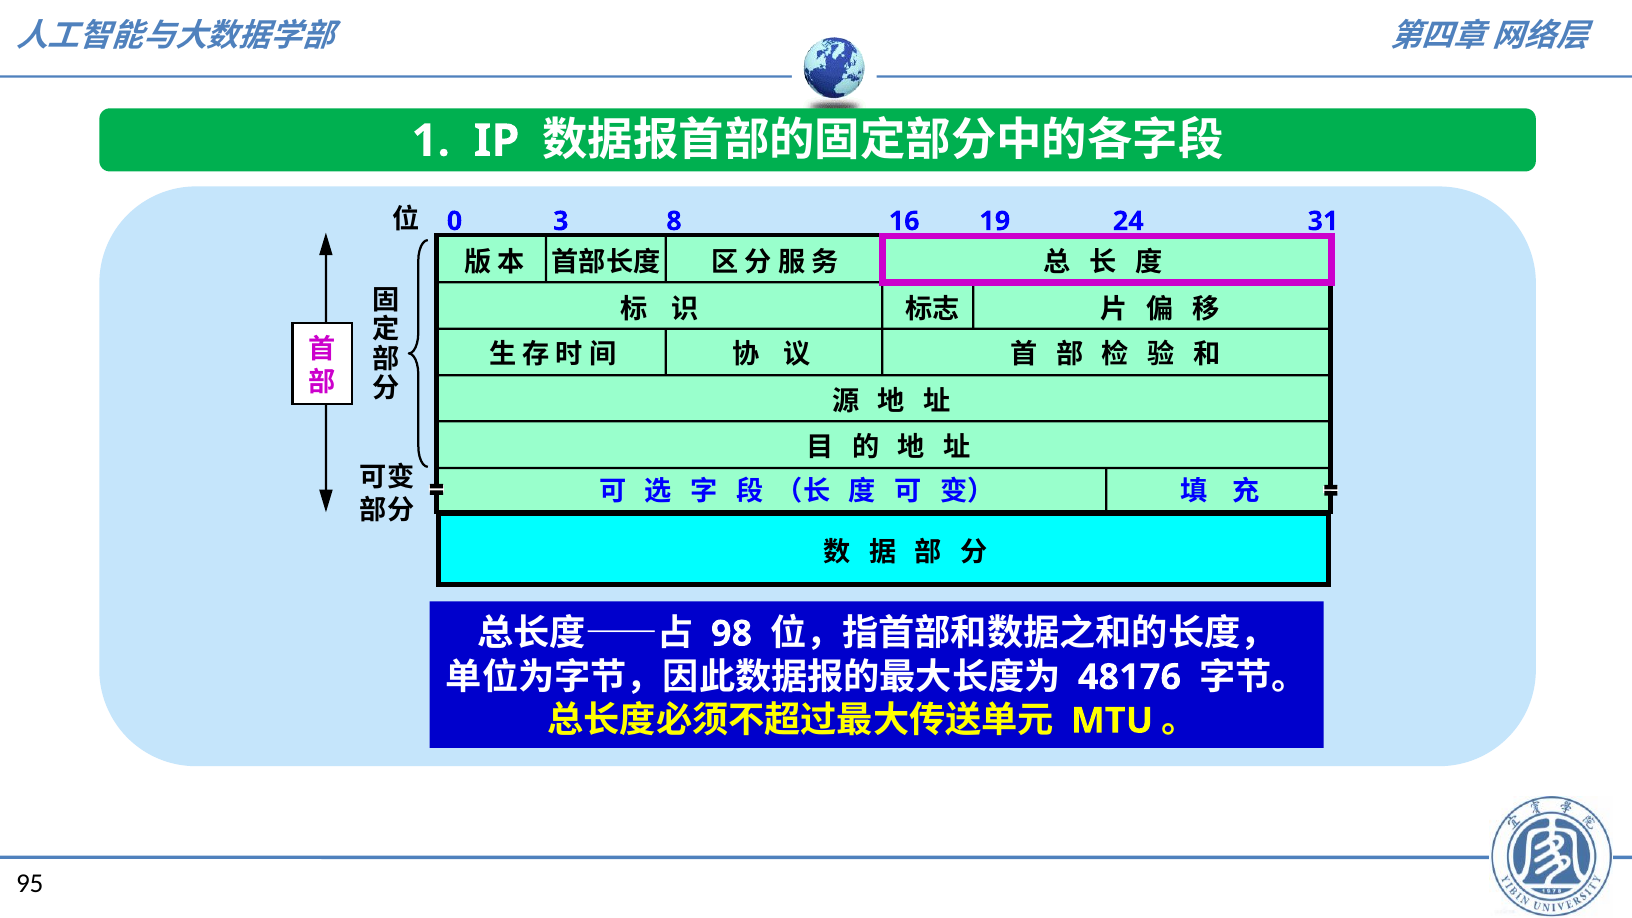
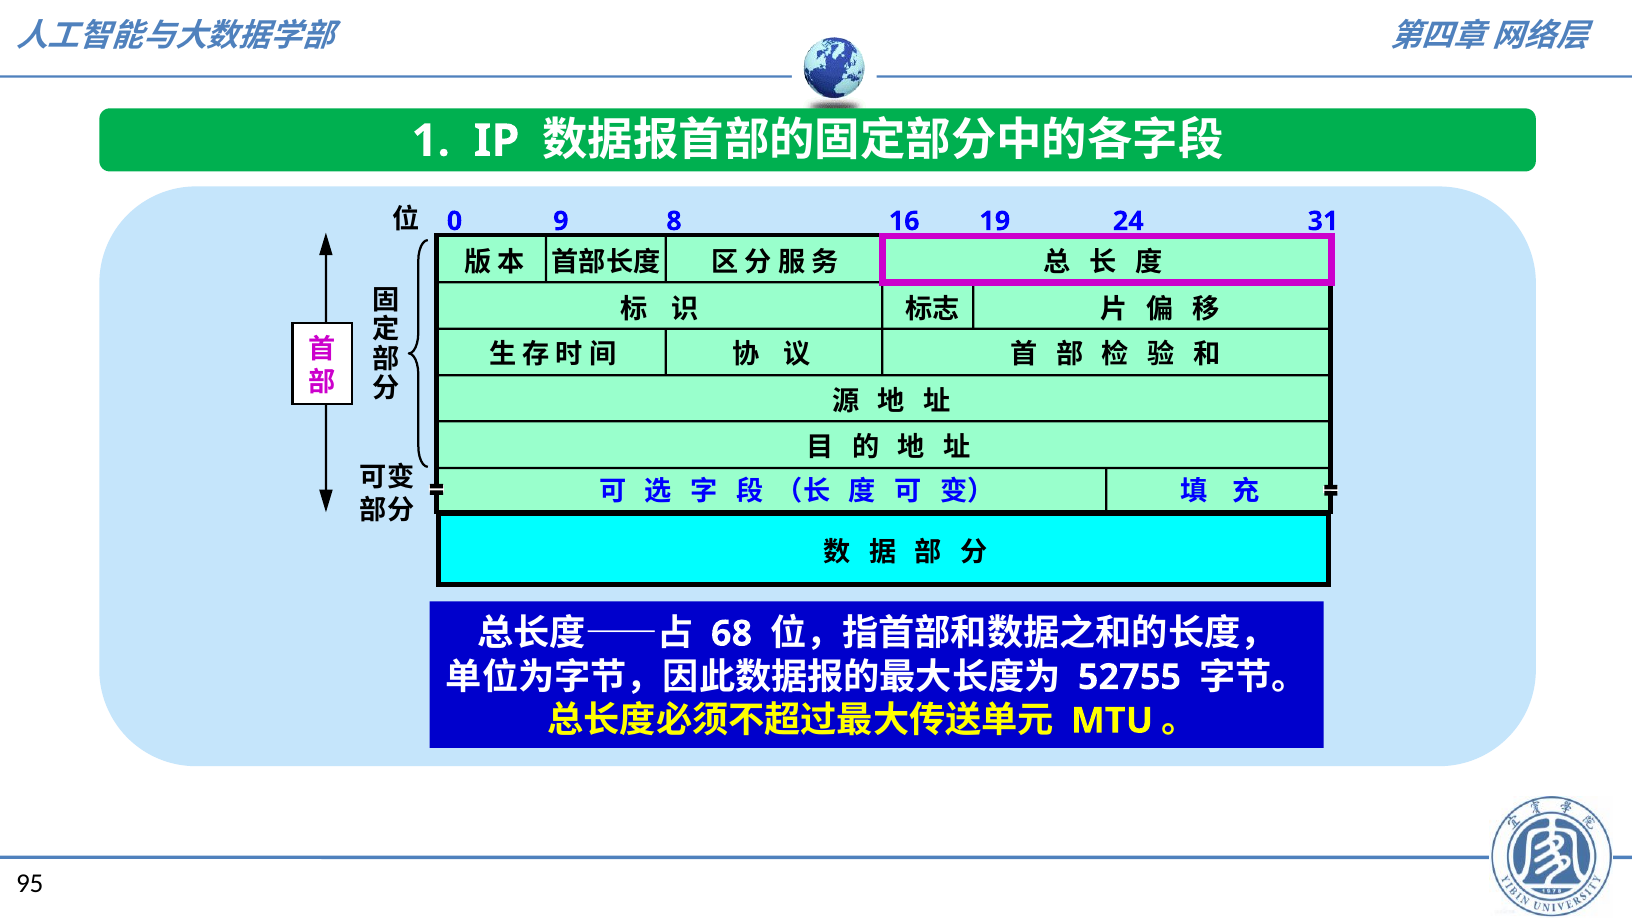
3: 3 -> 9 (561, 221)
98: 98 -> 68 (732, 634)
48176: 48176 -> 52755 (1129, 677)
